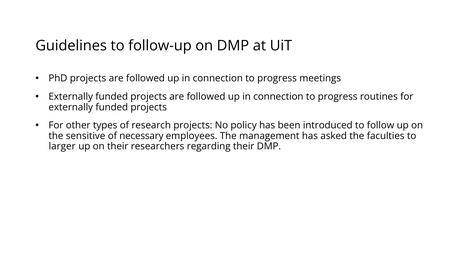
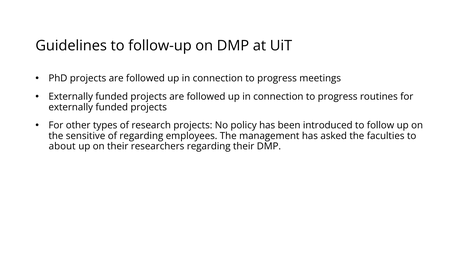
of necessary: necessary -> regarding (141, 136)
larger: larger -> about (62, 146)
